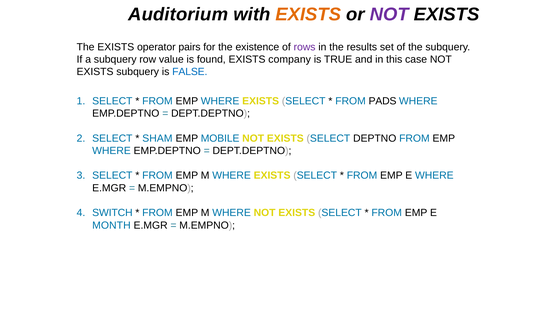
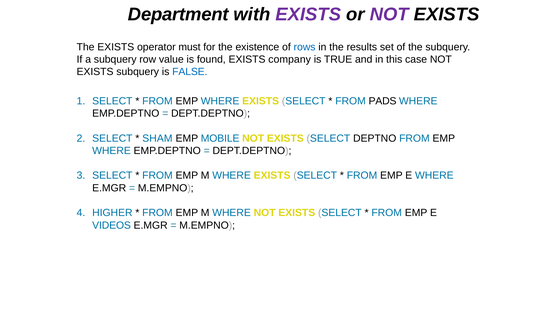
Auditorium: Auditorium -> Department (178, 14)
EXISTS colour: orange -> purple (308, 14)
pairs: pairs -> must (190, 47)
rows colour: purple -> blue (305, 47)
SWITCH: SWITCH -> HIGHER (112, 213)
MONTH: MONTH -> VIDEOS (112, 225)
